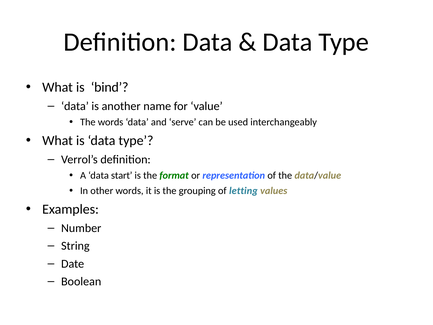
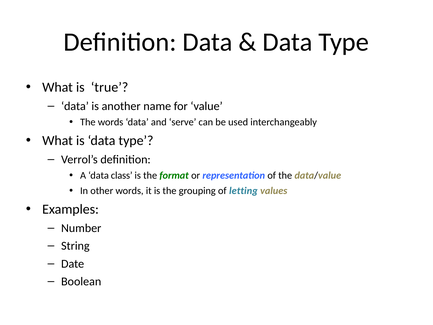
bind: bind -> true (110, 87)
start: start -> class (122, 175)
